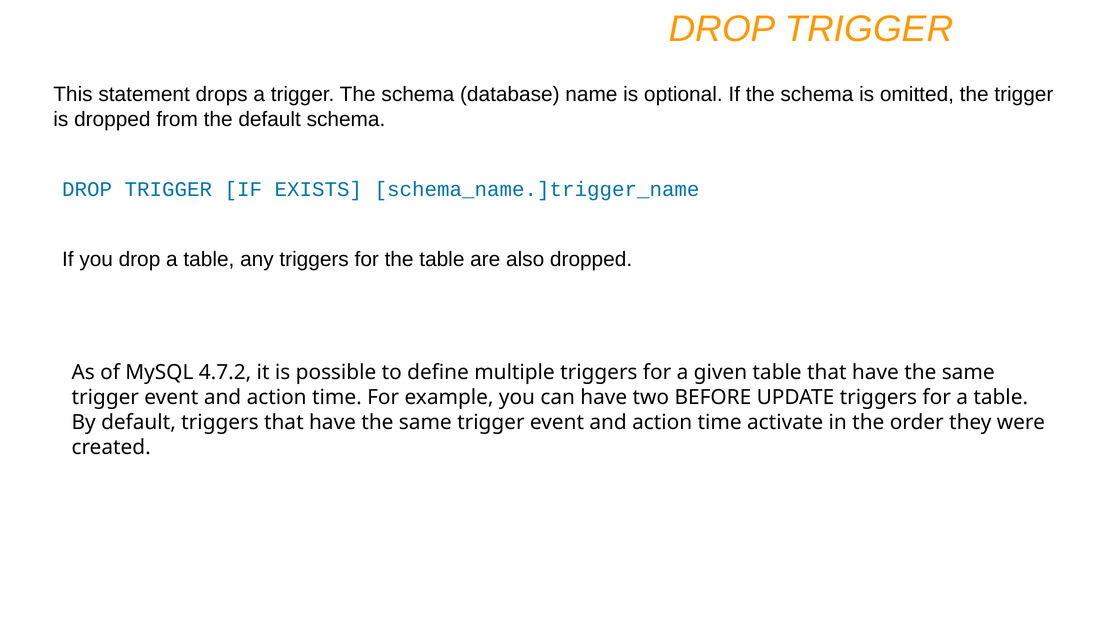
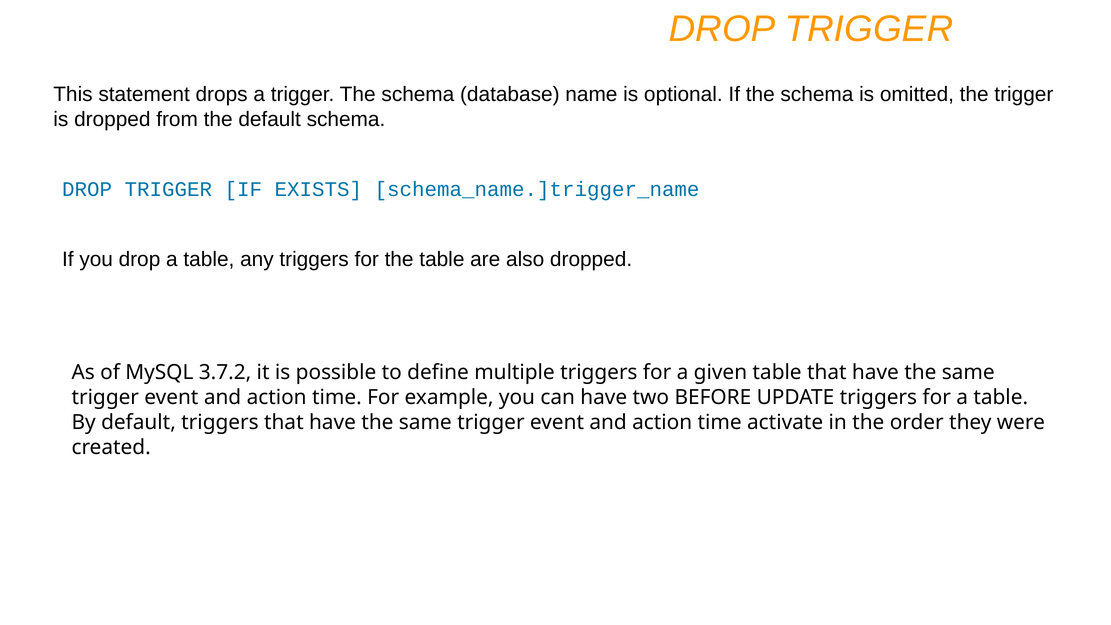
4.7.2: 4.7.2 -> 3.7.2 (225, 372)
